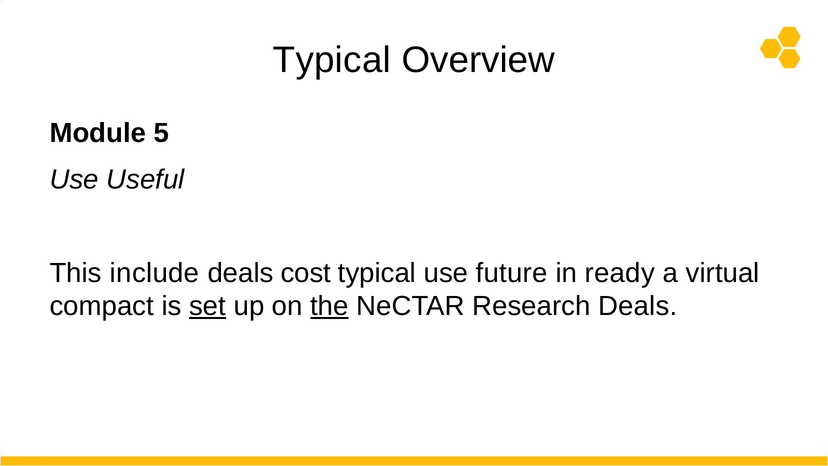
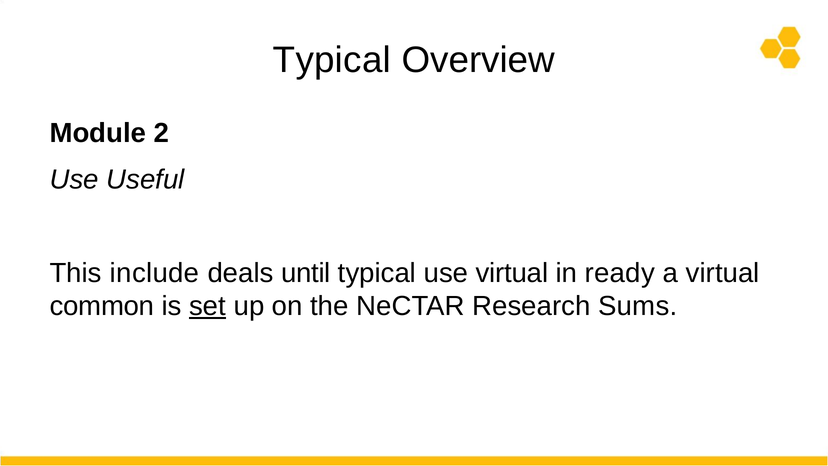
5: 5 -> 2 (161, 133)
cost: cost -> until (306, 273)
use future: future -> virtual (512, 273)
compact: compact -> common (102, 306)
the underline: present -> none (330, 306)
Research Deals: Deals -> Sums (638, 306)
